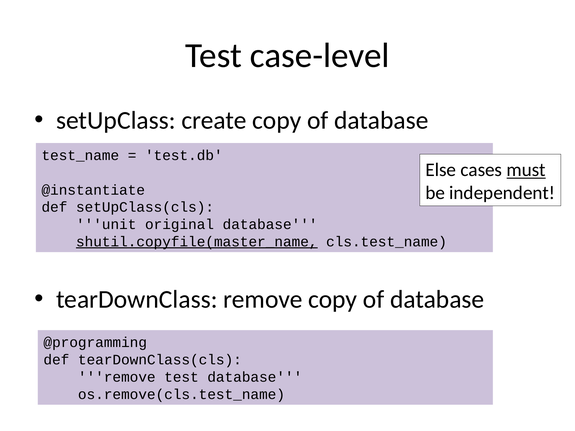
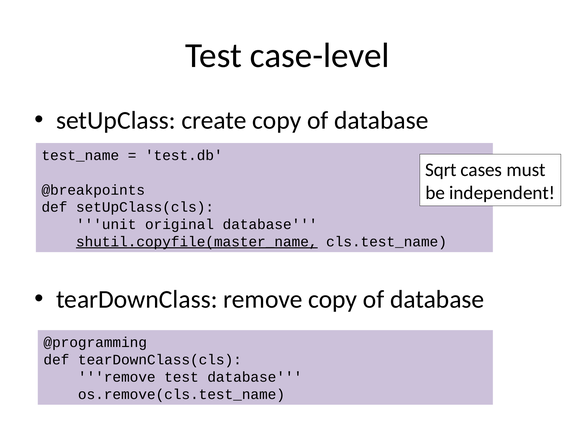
Else: Else -> Sqrt (441, 170)
must underline: present -> none (526, 170)
@instantiate: @instantiate -> @breakpoints (93, 190)
